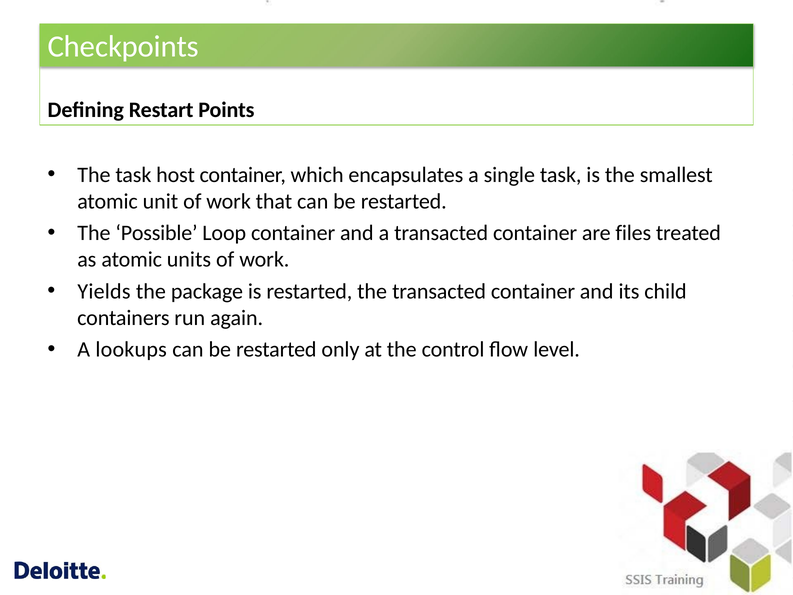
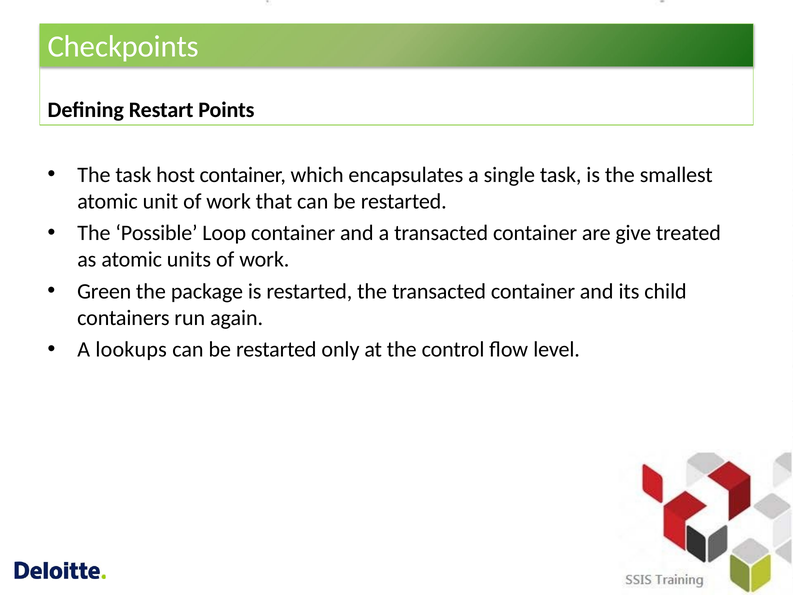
files: files -> give (633, 233)
Yields: Yields -> Green (104, 291)
